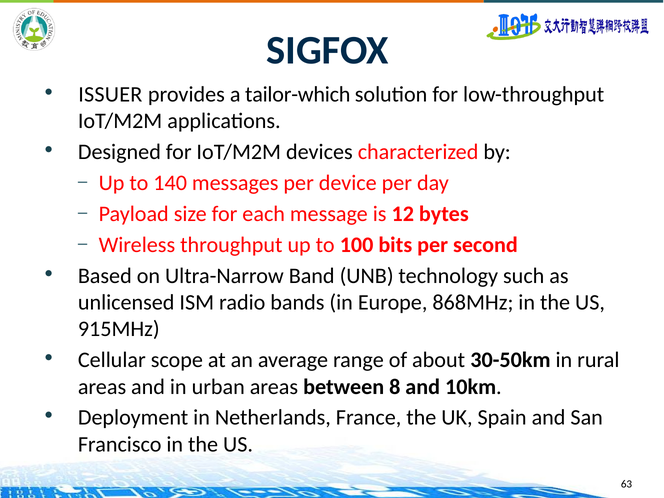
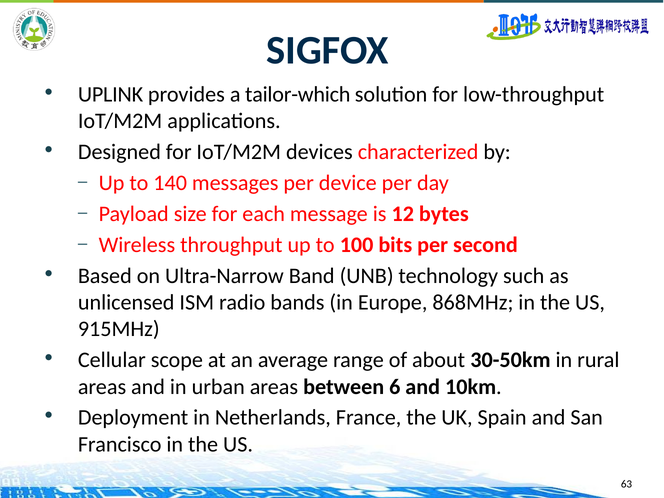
ISSUER: ISSUER -> UPLINK (111, 95)
8: 8 -> 6 (395, 387)
